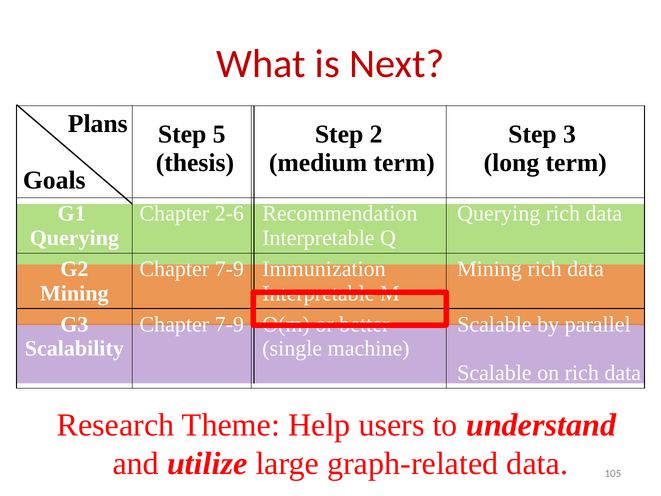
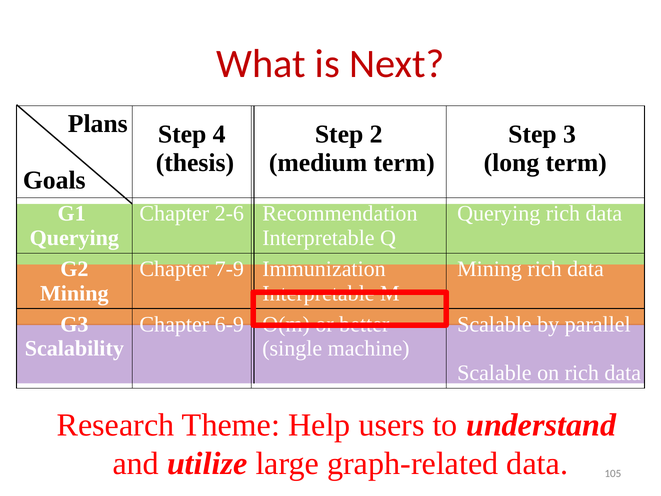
5: 5 -> 4 (219, 134)
7-9: 7-9 -> 6-9 (229, 324)
